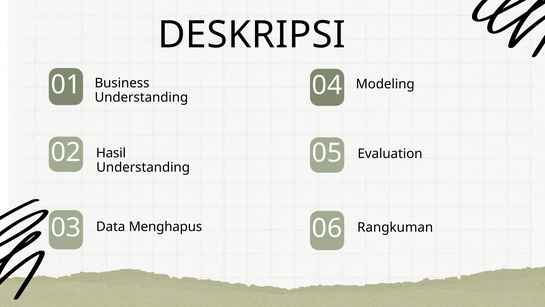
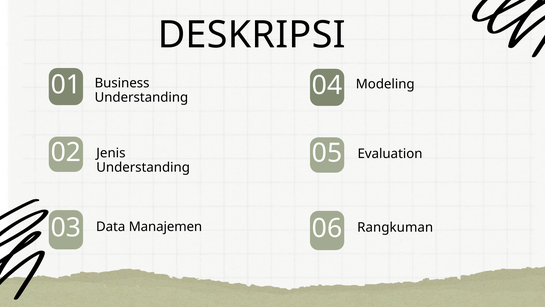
Hasil: Hasil -> Jenis (111, 153)
Menghapus: Menghapus -> Manajemen (165, 226)
